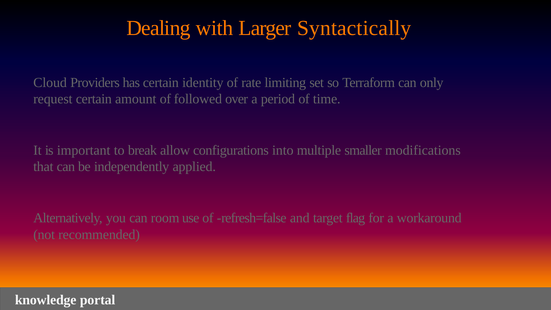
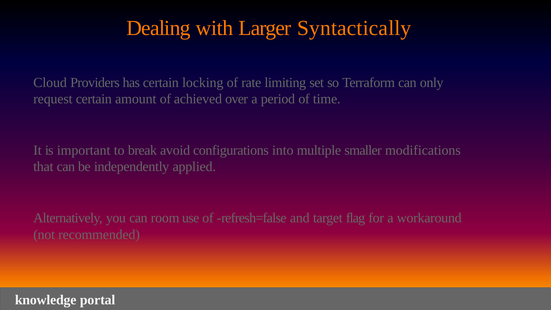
identity: identity -> locking (203, 82)
followed: followed -> achieved (198, 99)
allow: allow -> avoid (175, 150)
